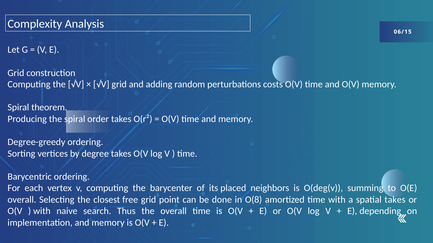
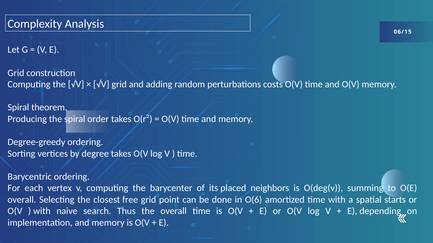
O(8: O(8 -> O(6 (254, 200)
spatial takes: takes -> starts (395, 200)
